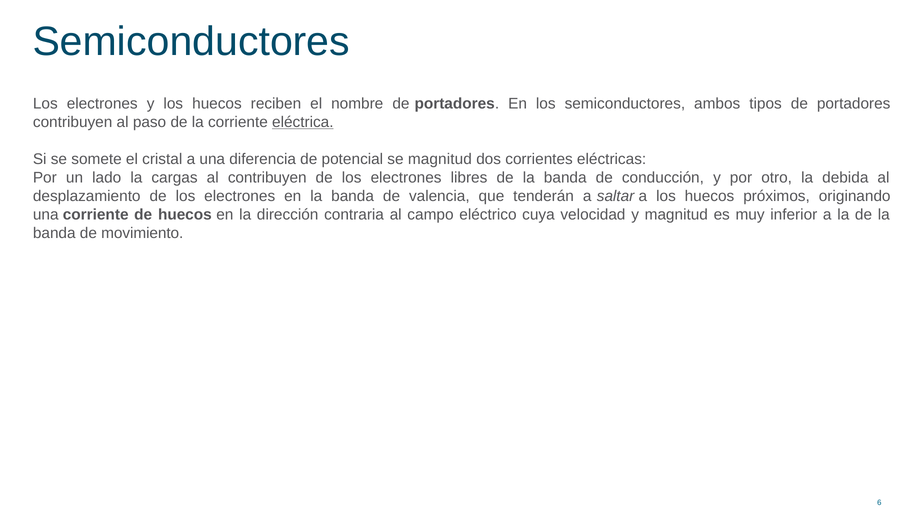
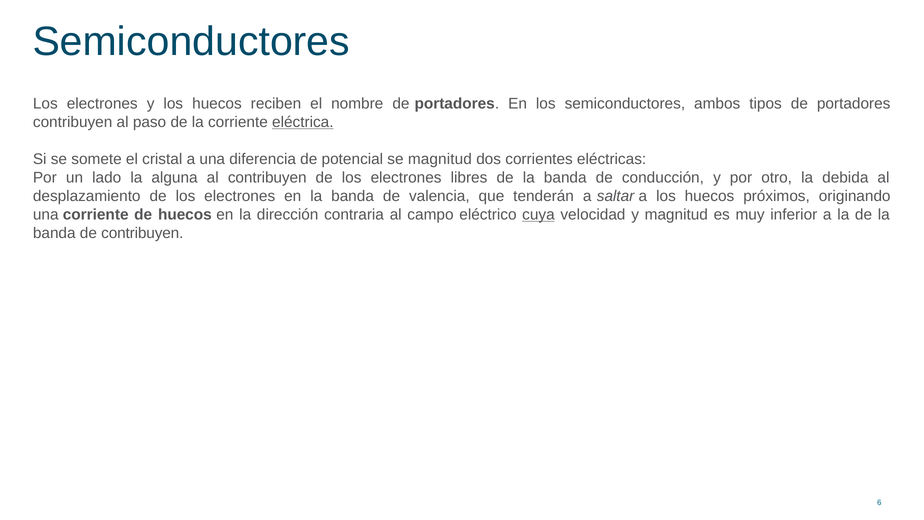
cargas: cargas -> alguna (175, 178)
cuya underline: none -> present (538, 214)
de movimiento: movimiento -> contribuyen (142, 233)
